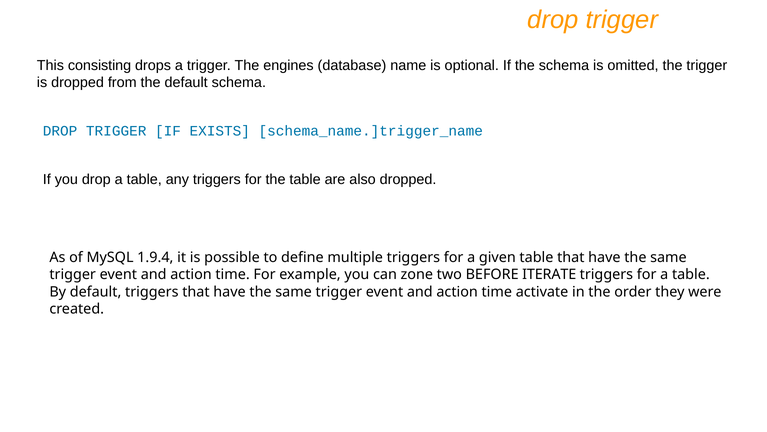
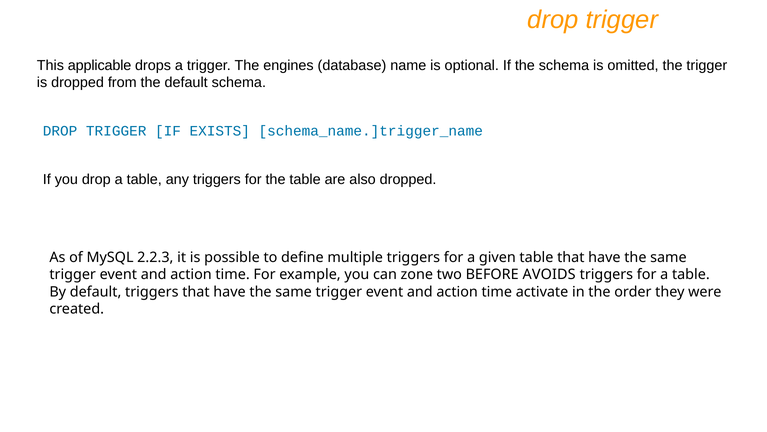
consisting: consisting -> applicable (100, 65)
1.9.4: 1.9.4 -> 2.2.3 (155, 257)
ITERATE: ITERATE -> AVOIDS (549, 274)
